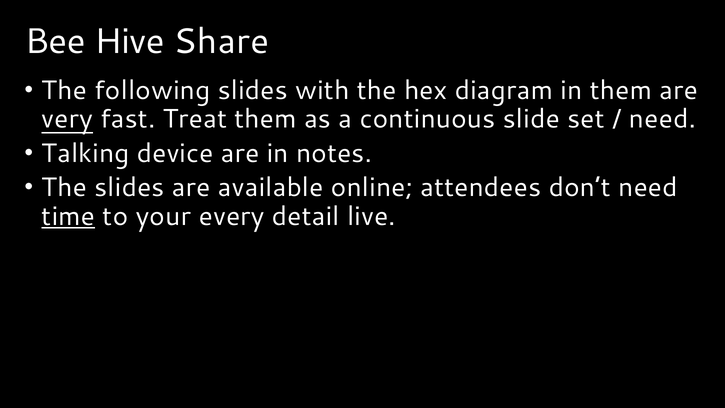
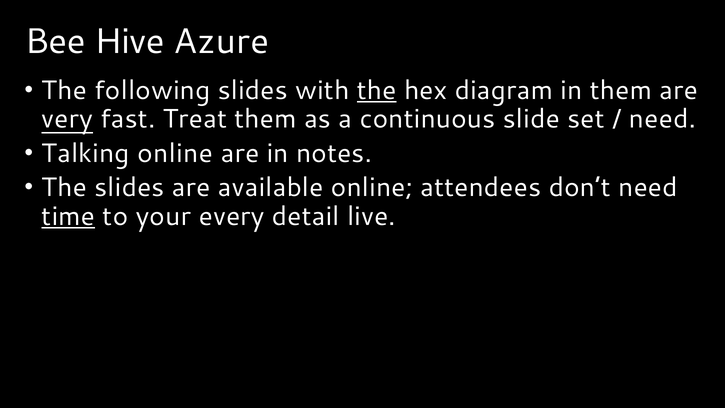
Share: Share -> Azure (221, 42)
the underline: none -> present (377, 90)
Talking device: device -> online (175, 153)
